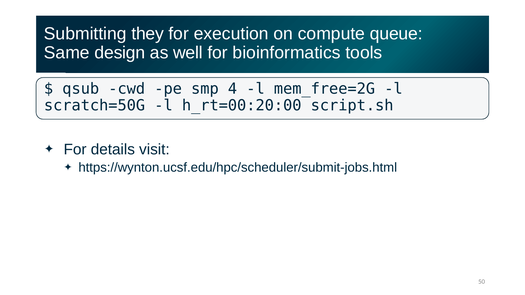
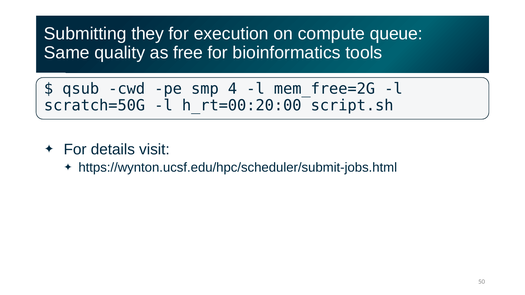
design: design -> quality (120, 53)
well: well -> free (188, 53)
